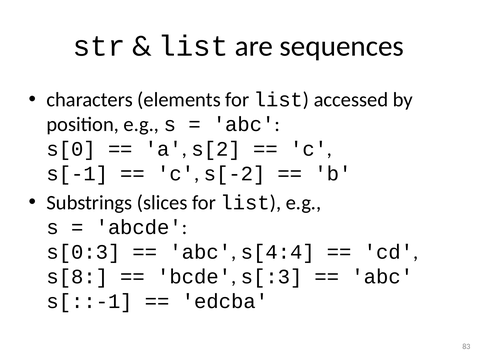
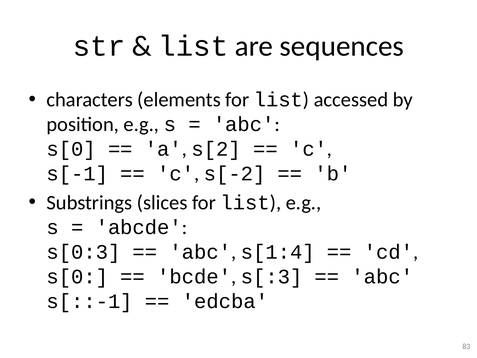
s[4:4: s[4:4 -> s[1:4 (278, 252)
s[8: s[8 -> s[0 (77, 276)
